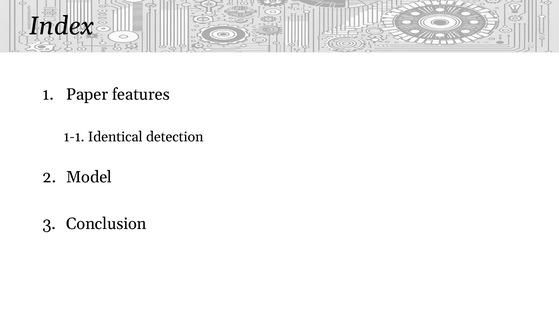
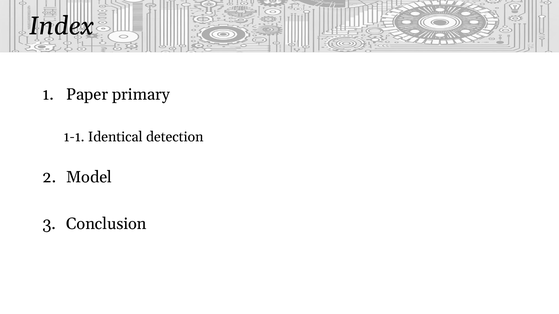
features: features -> primary (141, 95)
